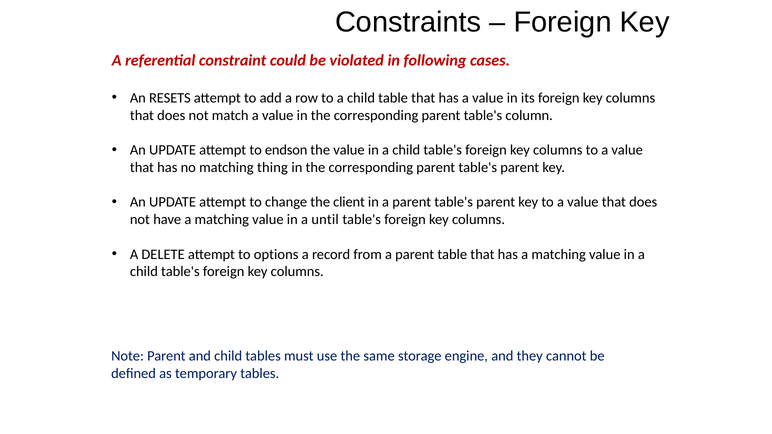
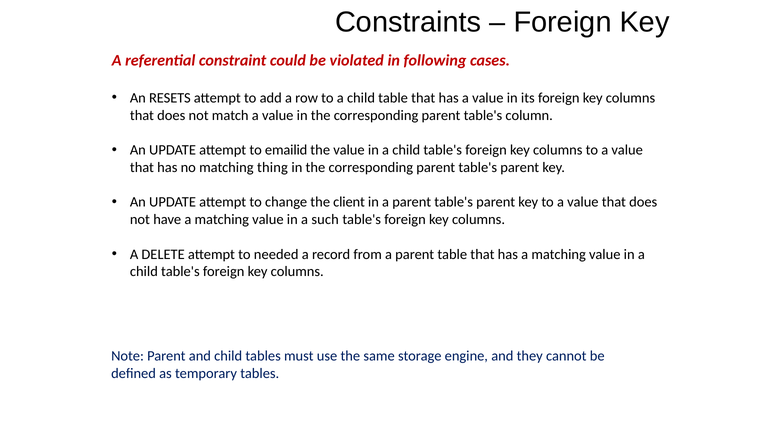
endson: endson -> emailid (286, 150)
until: until -> such (325, 220)
options: options -> needed (276, 254)
